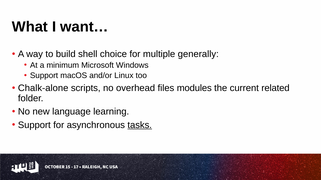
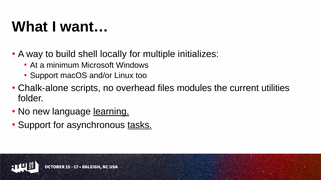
choice: choice -> locally (113, 54)
generally: generally -> initializes (198, 54)
related: related -> utilities (275, 88)
learning underline: none -> present (111, 112)
